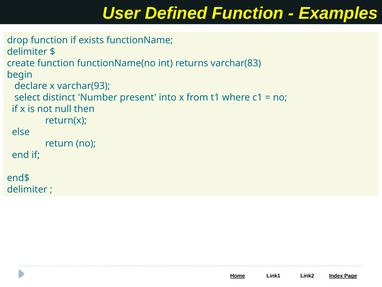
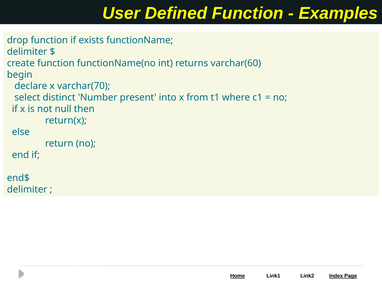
varchar(83: varchar(83 -> varchar(60 (236, 63)
varchar(93: varchar(93 -> varchar(70 (84, 86)
